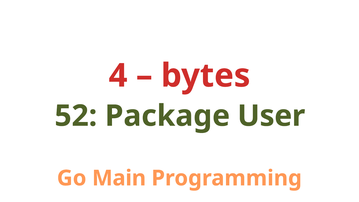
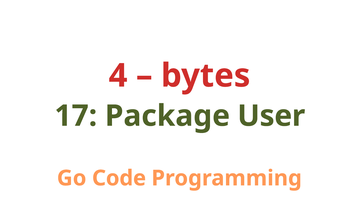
52: 52 -> 17 (76, 116)
Main: Main -> Code (119, 178)
